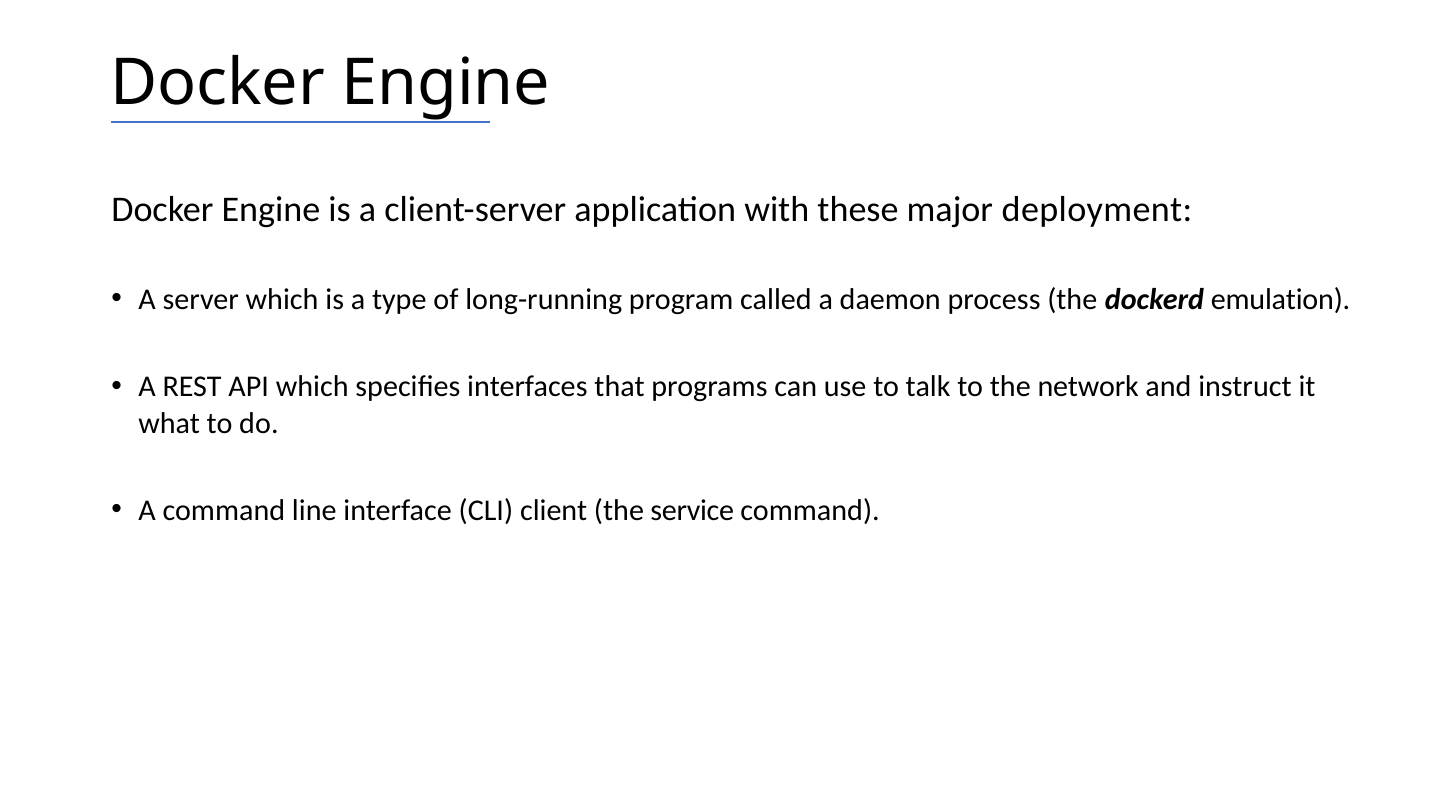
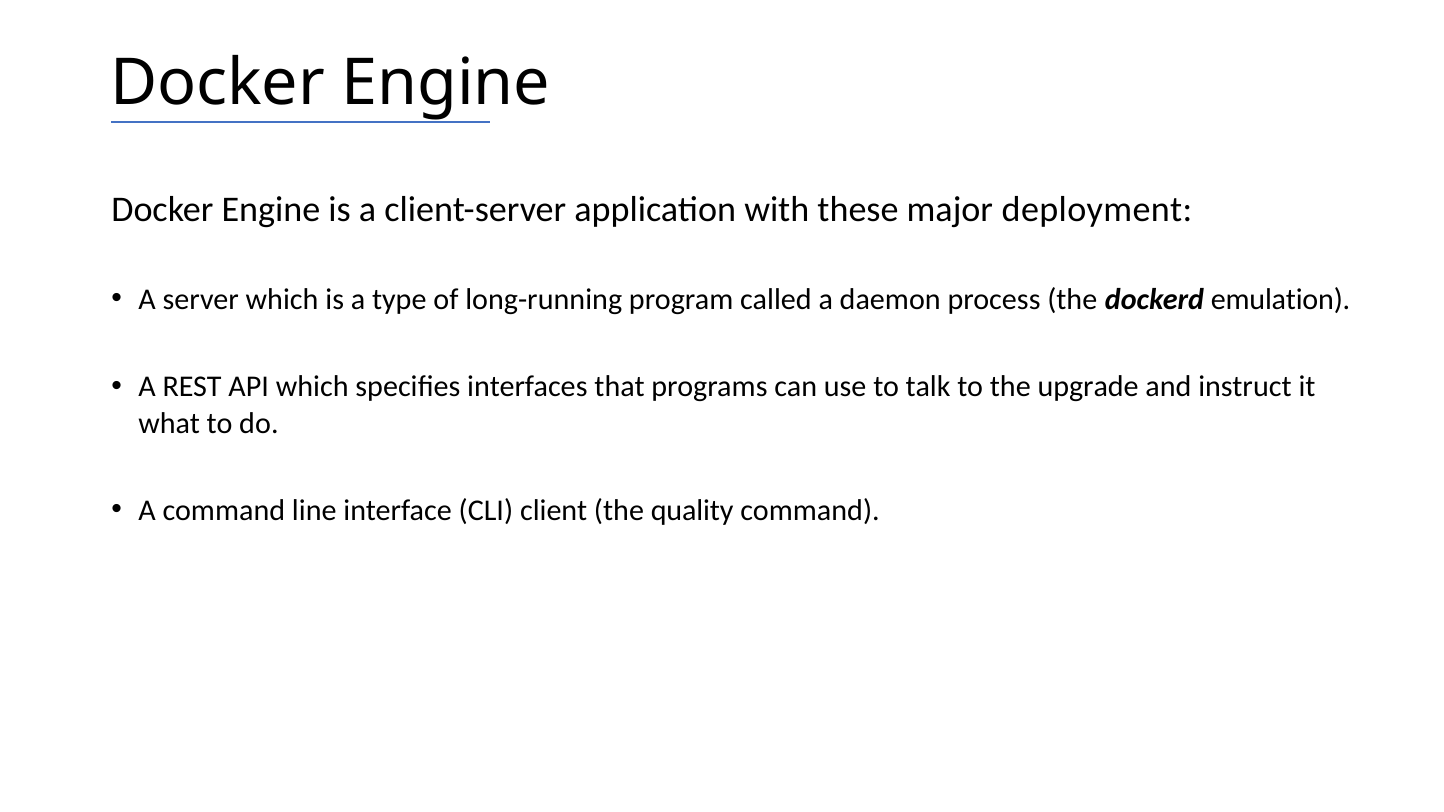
network: network -> upgrade (1088, 387)
service: service -> quality (692, 511)
